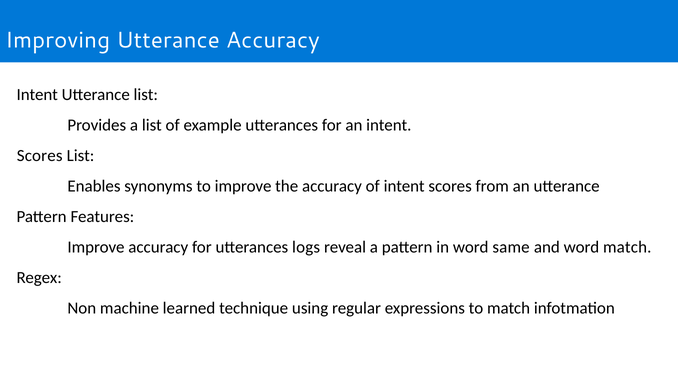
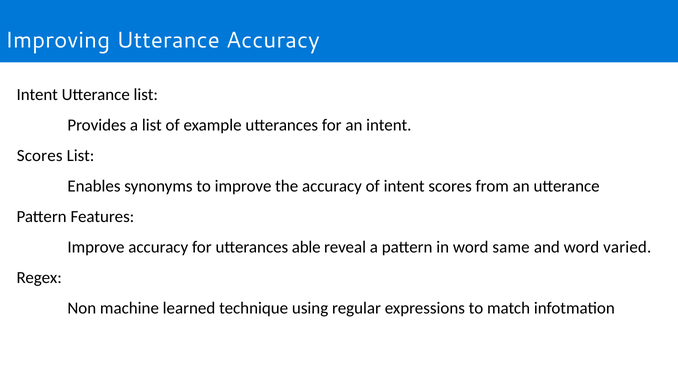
logs: logs -> able (306, 247)
word match: match -> varied (627, 247)
